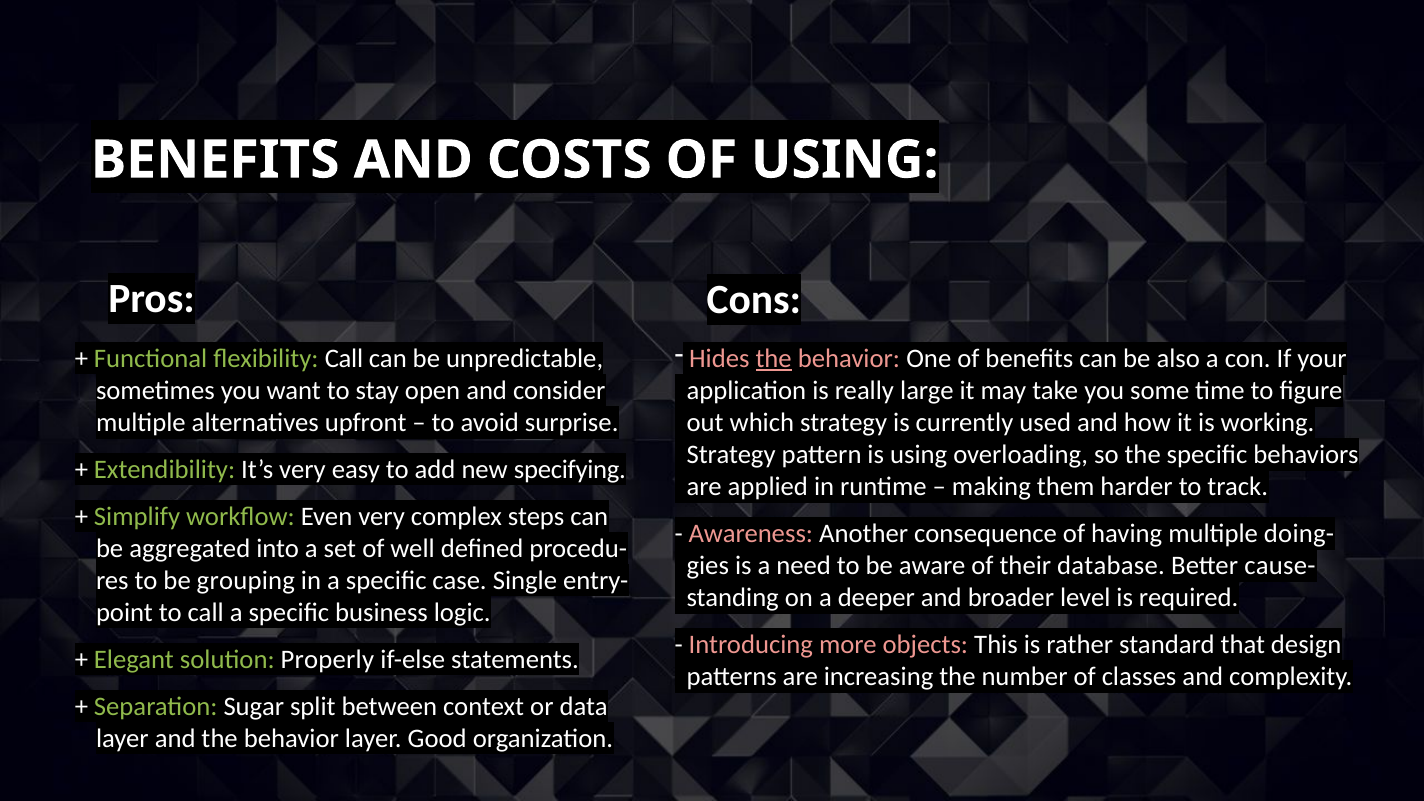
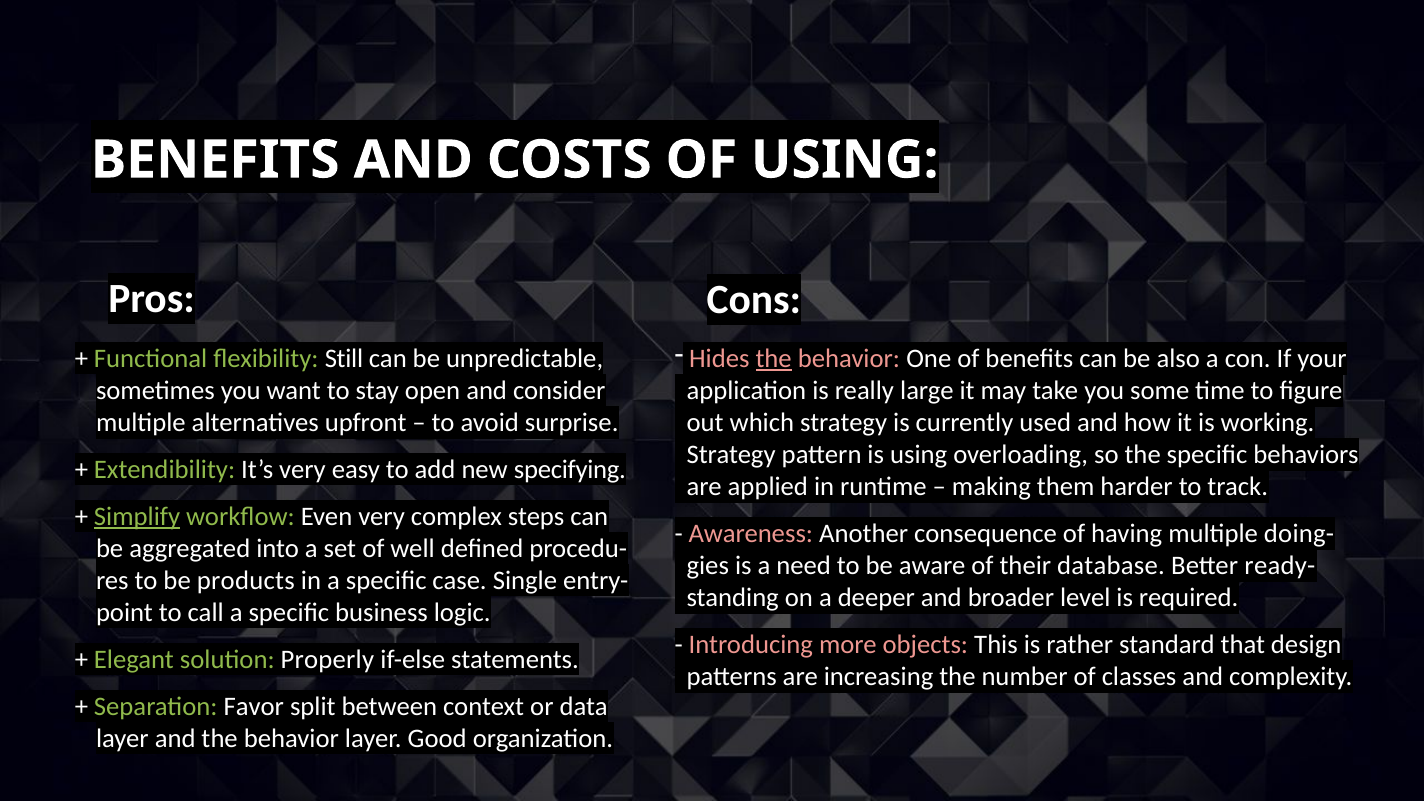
flexibility Call: Call -> Still (344, 358)
Simplify underline: none -> present (137, 516)
cause-: cause- -> ready- (1280, 566)
grouping: grouping -> products (246, 580)
Sugar: Sugar -> Favor (254, 706)
